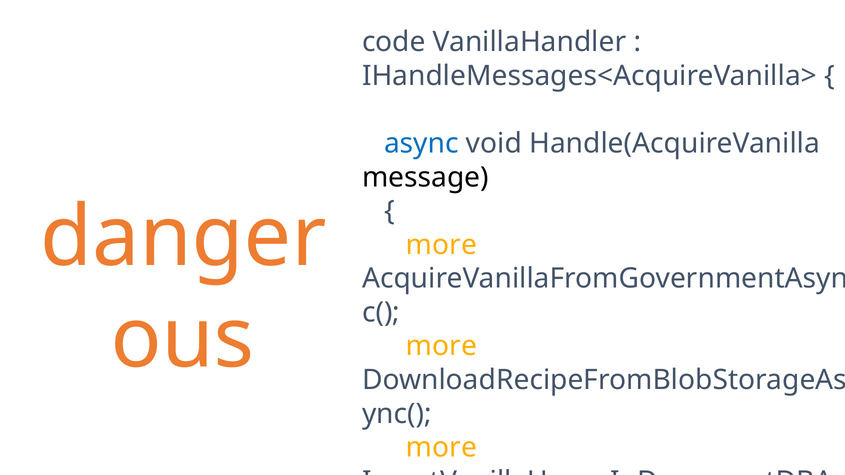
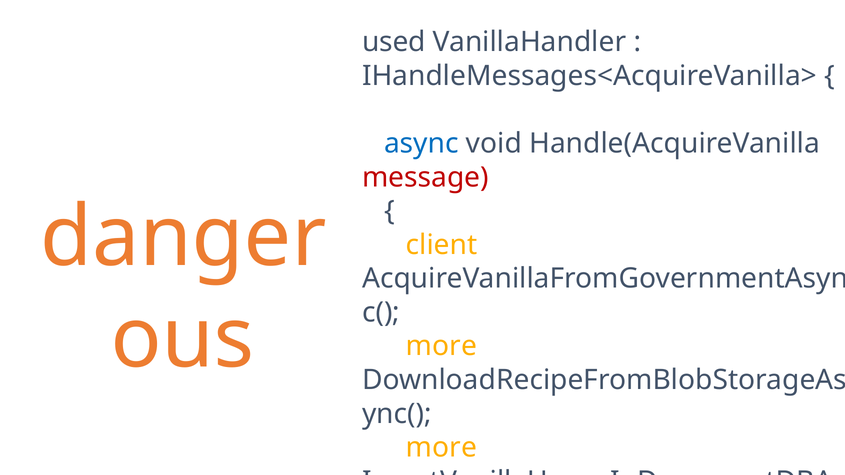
code: code -> used (394, 42)
message colour: black -> red (425, 177)
more: more -> client (442, 245)
